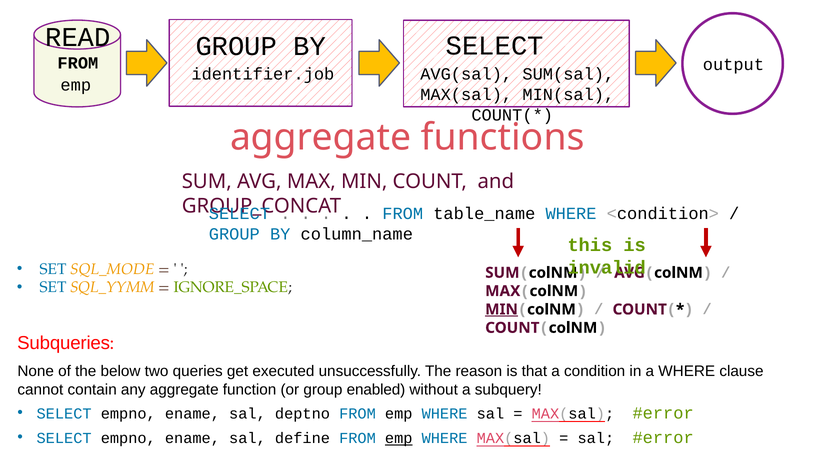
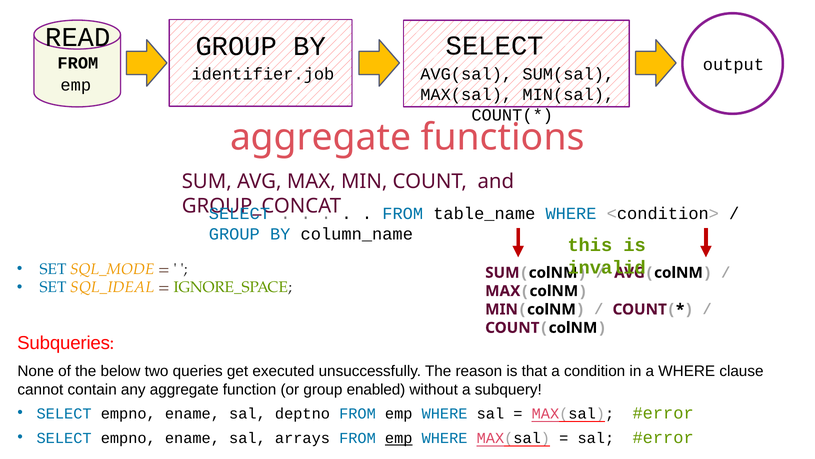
SQL_YYMM: SQL_YYMM -> SQL_IDEAL (112, 287)
MIN underline: present -> none (502, 309)
define: define -> arrays (302, 438)
